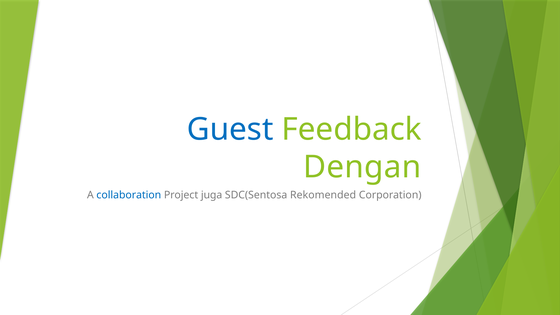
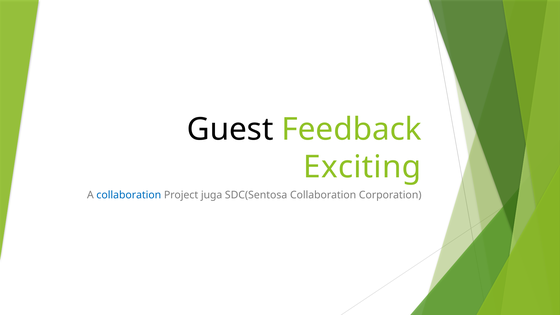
Guest colour: blue -> black (230, 129)
Dengan: Dengan -> Exciting (362, 167)
SDC(Sentosa Rekomended: Rekomended -> Collaboration (323, 195)
